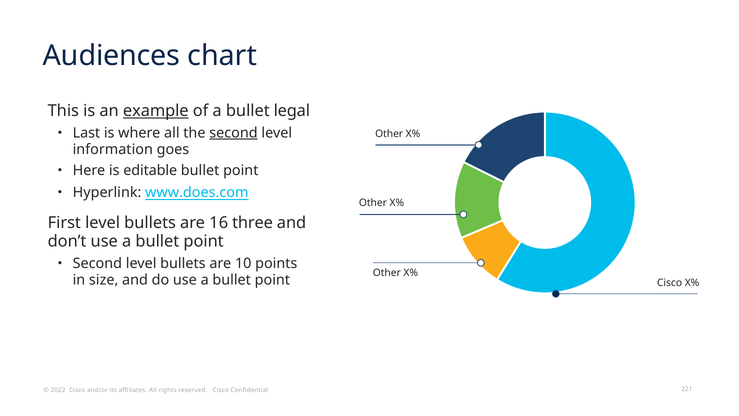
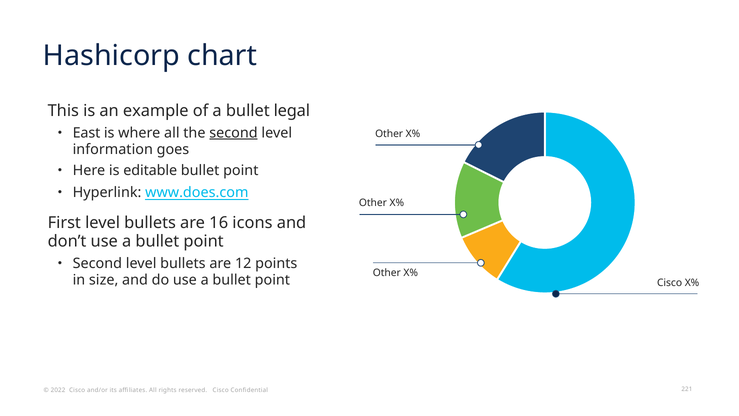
Audiences: Audiences -> Hashicorp (111, 56)
example underline: present -> none (156, 111)
Last: Last -> East (86, 133)
three: three -> icons (252, 222)
10: 10 -> 12 (243, 263)
